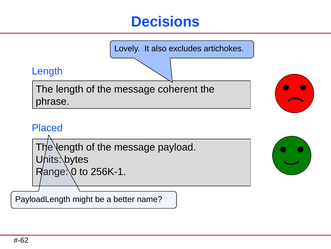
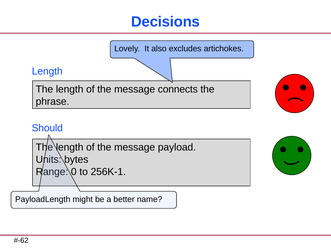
coherent: coherent -> connects (178, 89)
Placed: Placed -> Should (47, 128)
